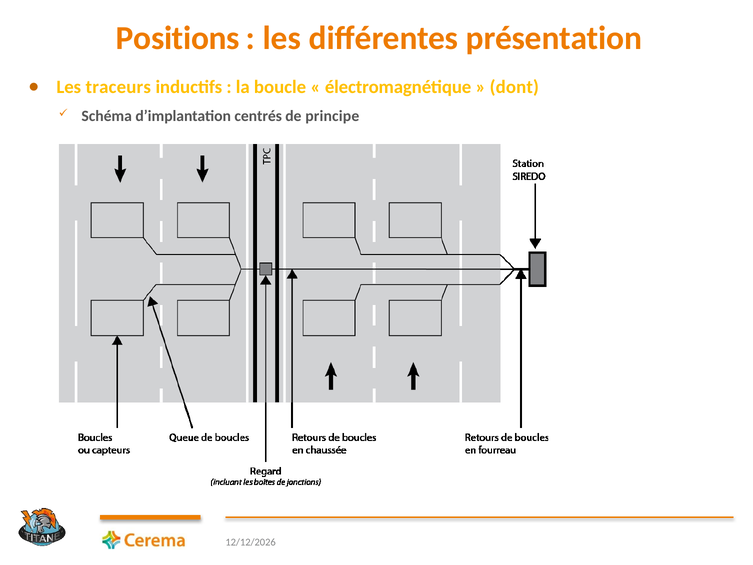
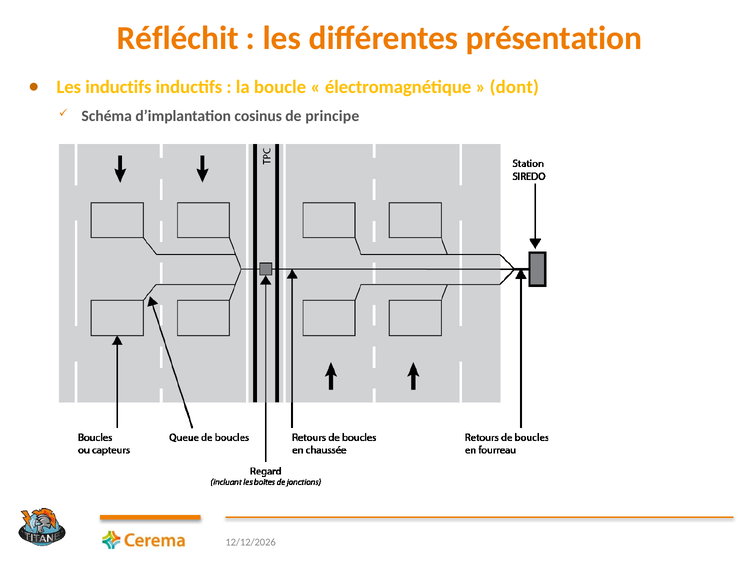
Positions: Positions -> Réfléchit (178, 38)
Les traceurs: traceurs -> inductifs (118, 87)
centrés: centrés -> cosinus (258, 116)
